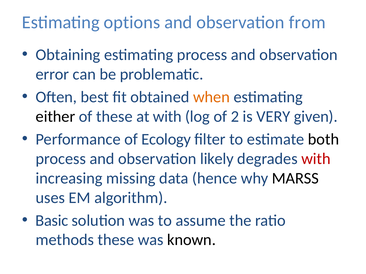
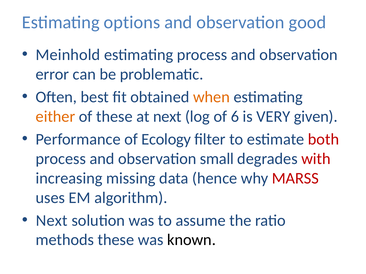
from: from -> good (307, 22)
Obtaining: Obtaining -> Meinhold (68, 55)
either colour: black -> orange (55, 117)
at with: with -> next (167, 117)
2: 2 -> 6 (235, 117)
both colour: black -> red (324, 139)
likely: likely -> small (217, 159)
MARSS colour: black -> red (295, 178)
Basic: Basic -> Next (52, 221)
